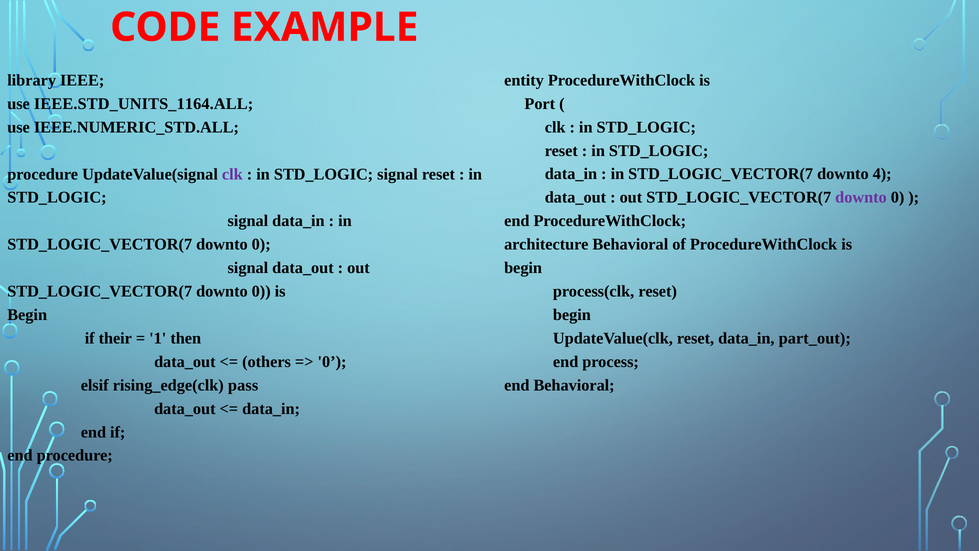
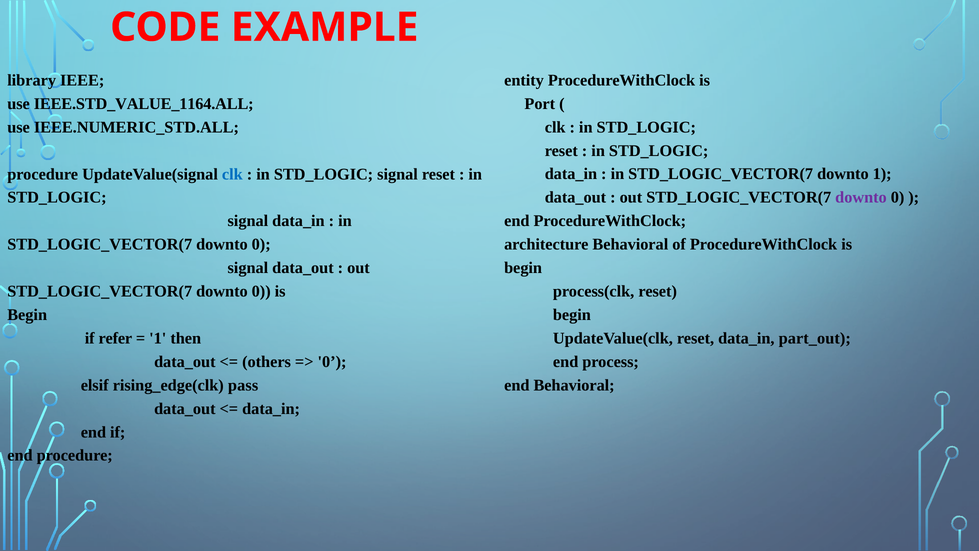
IEEE.STD_UNITS_1164.ALL: IEEE.STD_UNITS_1164.ALL -> IEEE.STD_VALUE_1164.ALL (144, 104)
clk colour: purple -> blue (232, 174)
downto 4: 4 -> 1 (882, 174)
their: their -> refer (115, 338)
